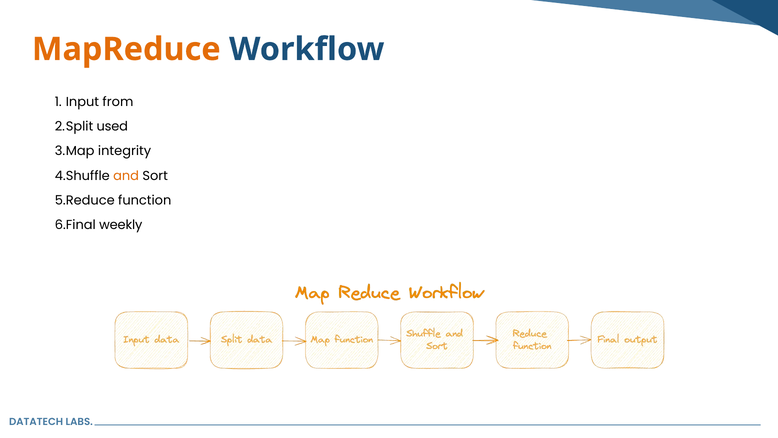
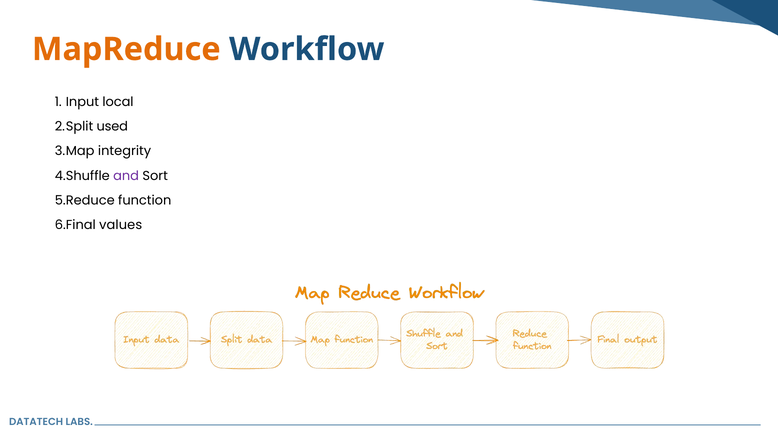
from: from -> local (118, 102)
and colour: orange -> purple (126, 176)
weekly: weekly -> values (121, 225)
